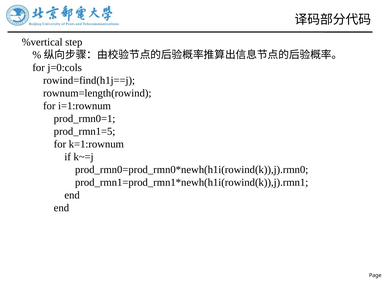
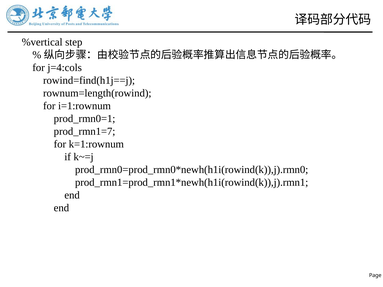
j=0:cols: j=0:cols -> j=4:cols (65, 68)
prod_rmn1=5: prod_rmn1=5 -> prod_rmn1=7 (85, 132)
